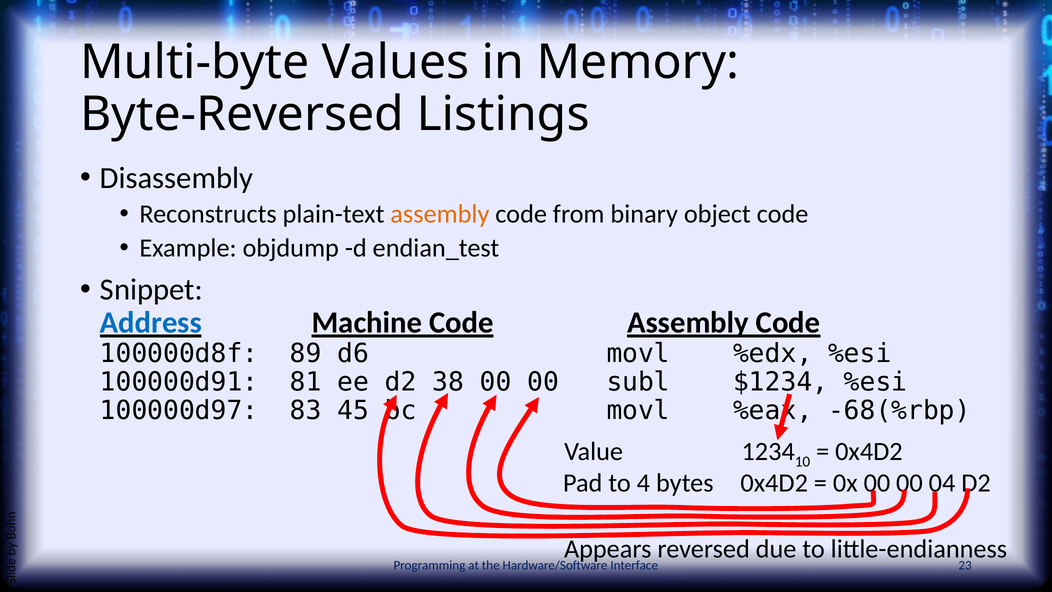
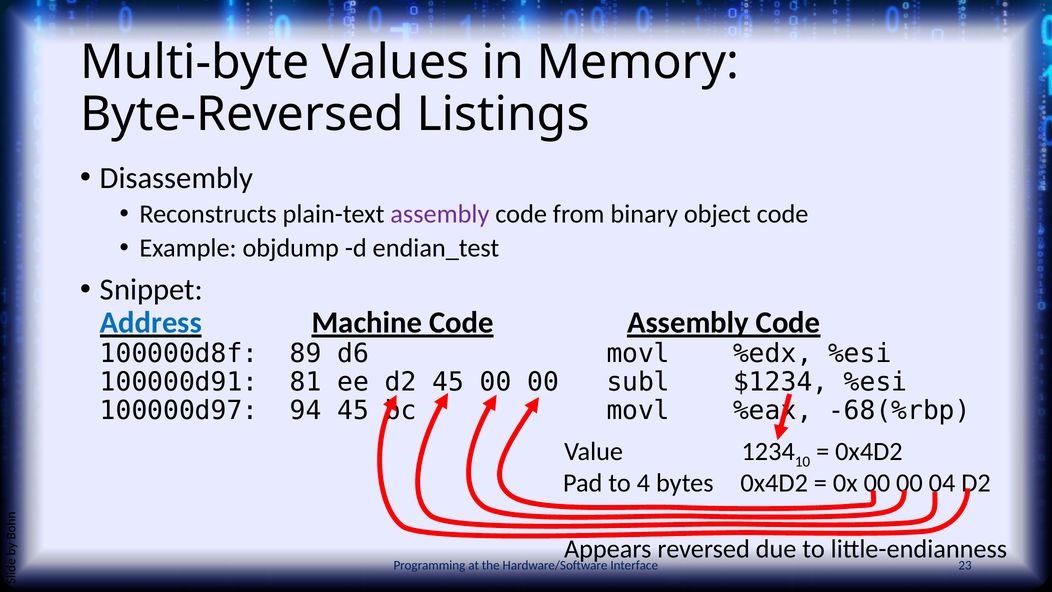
assembly colour: orange -> purple (440, 214)
d2 38: 38 -> 45 (448, 382)
83: 83 -> 94 (306, 410)
